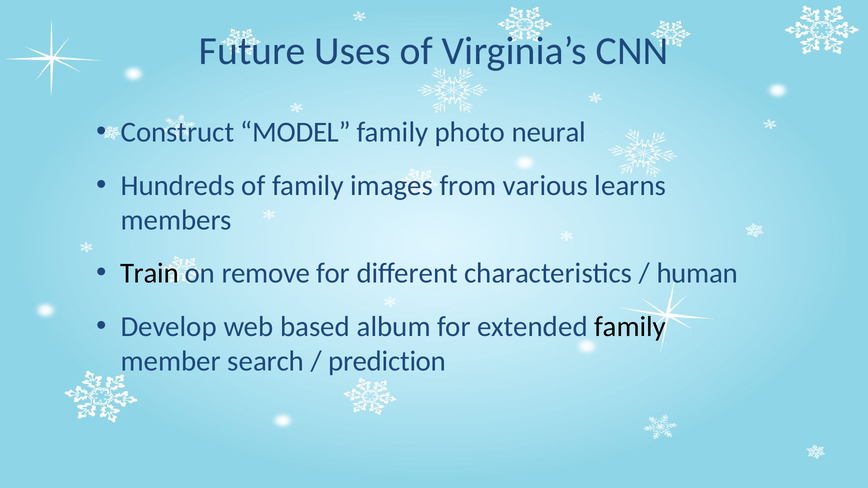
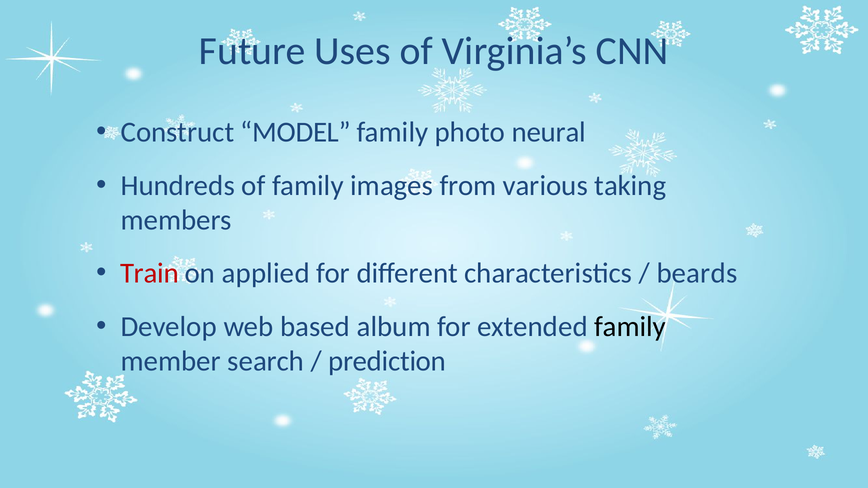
learns: learns -> taking (630, 186)
Train colour: black -> red (149, 274)
remove: remove -> applied (266, 274)
human: human -> beards (697, 274)
